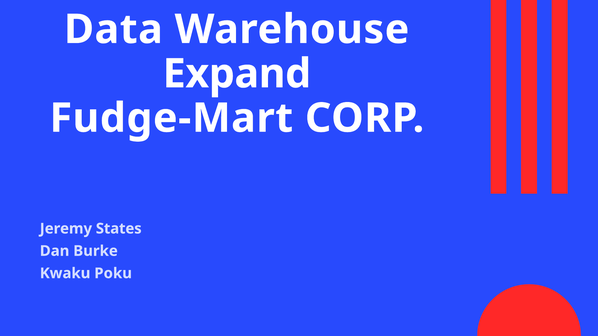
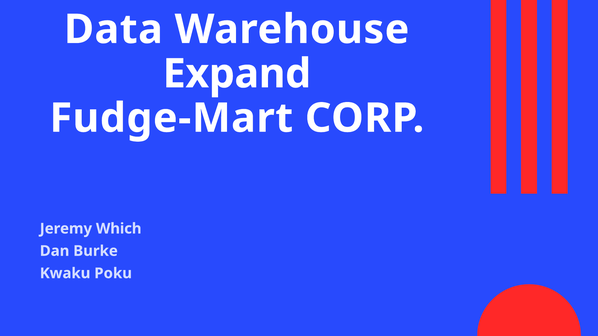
States: States -> Which (119, 229)
